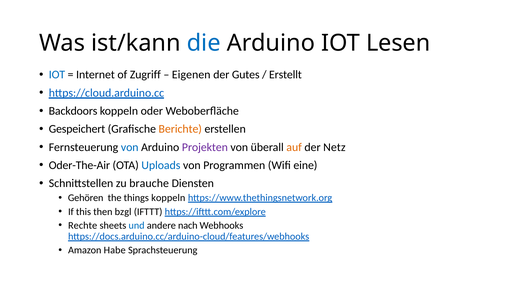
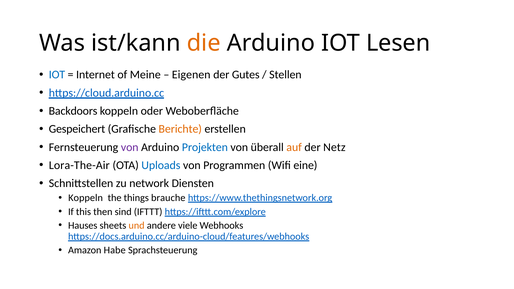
die colour: blue -> orange (204, 43)
Zugriff: Zugriff -> Meine (145, 75)
Erstellt: Erstellt -> Stellen (285, 75)
von colour: blue -> purple (130, 147)
Projekten colour: purple -> blue (205, 147)
Oder-The-Air: Oder-The-Air -> Lora-The-Air (79, 165)
brauche: brauche -> network (149, 183)
Gehören: Gehören -> Koppeln (86, 198)
things koppeln: koppeln -> brauche (168, 198)
bzgl: bzgl -> sind (123, 212)
Rechte: Rechte -> Hauses (83, 225)
und colour: blue -> orange (137, 225)
nach: nach -> viele (188, 225)
